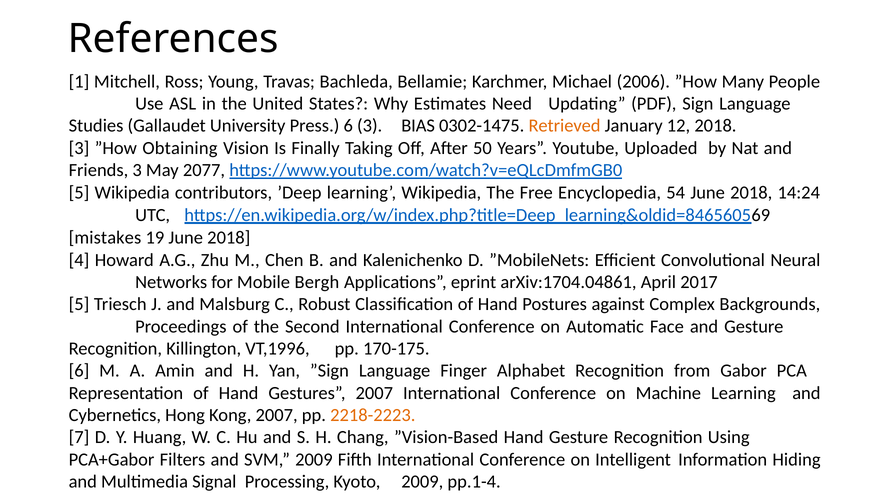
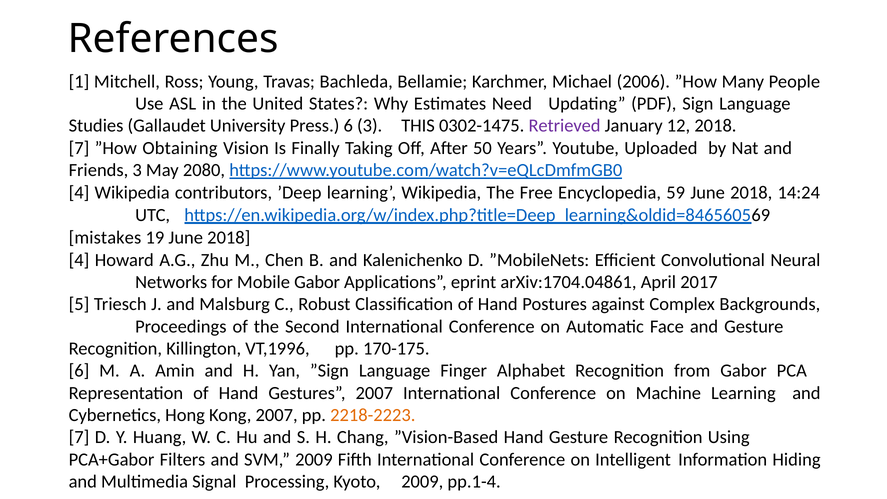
BIAS: BIAS -> THIS (418, 126)
Retrieved colour: orange -> purple (565, 126)
3: 3 -> 7 (79, 148)
2077: 2077 -> 2080 (204, 170)
5: 5 -> 4 (79, 193)
54: 54 -> 59 (676, 193)
Mobile Bergh: Bergh -> Gabor (317, 282)
